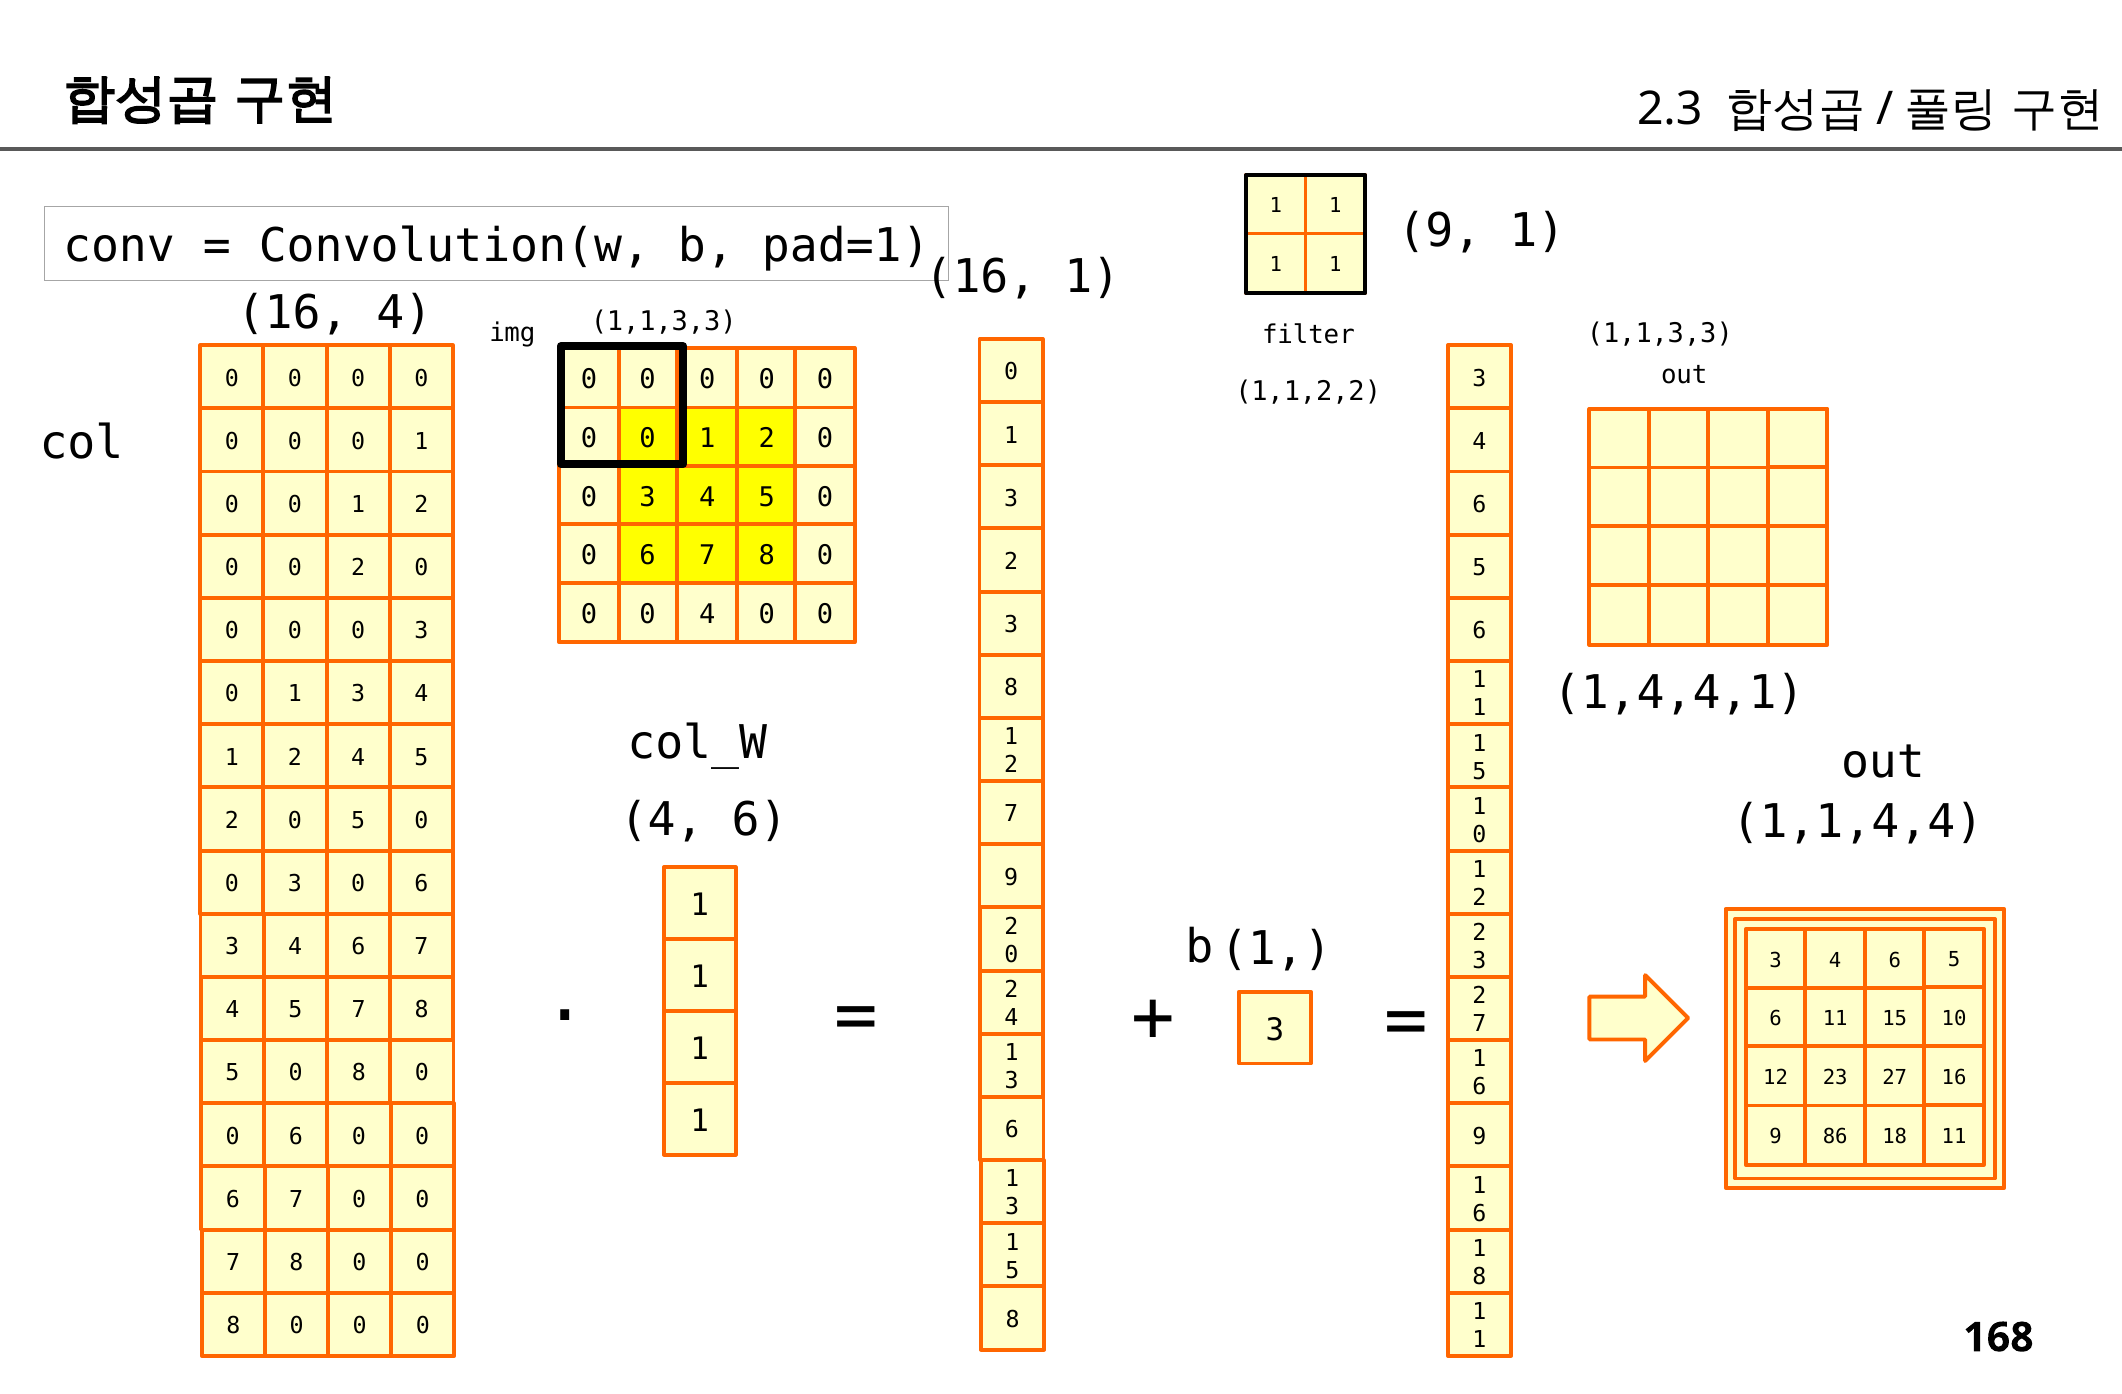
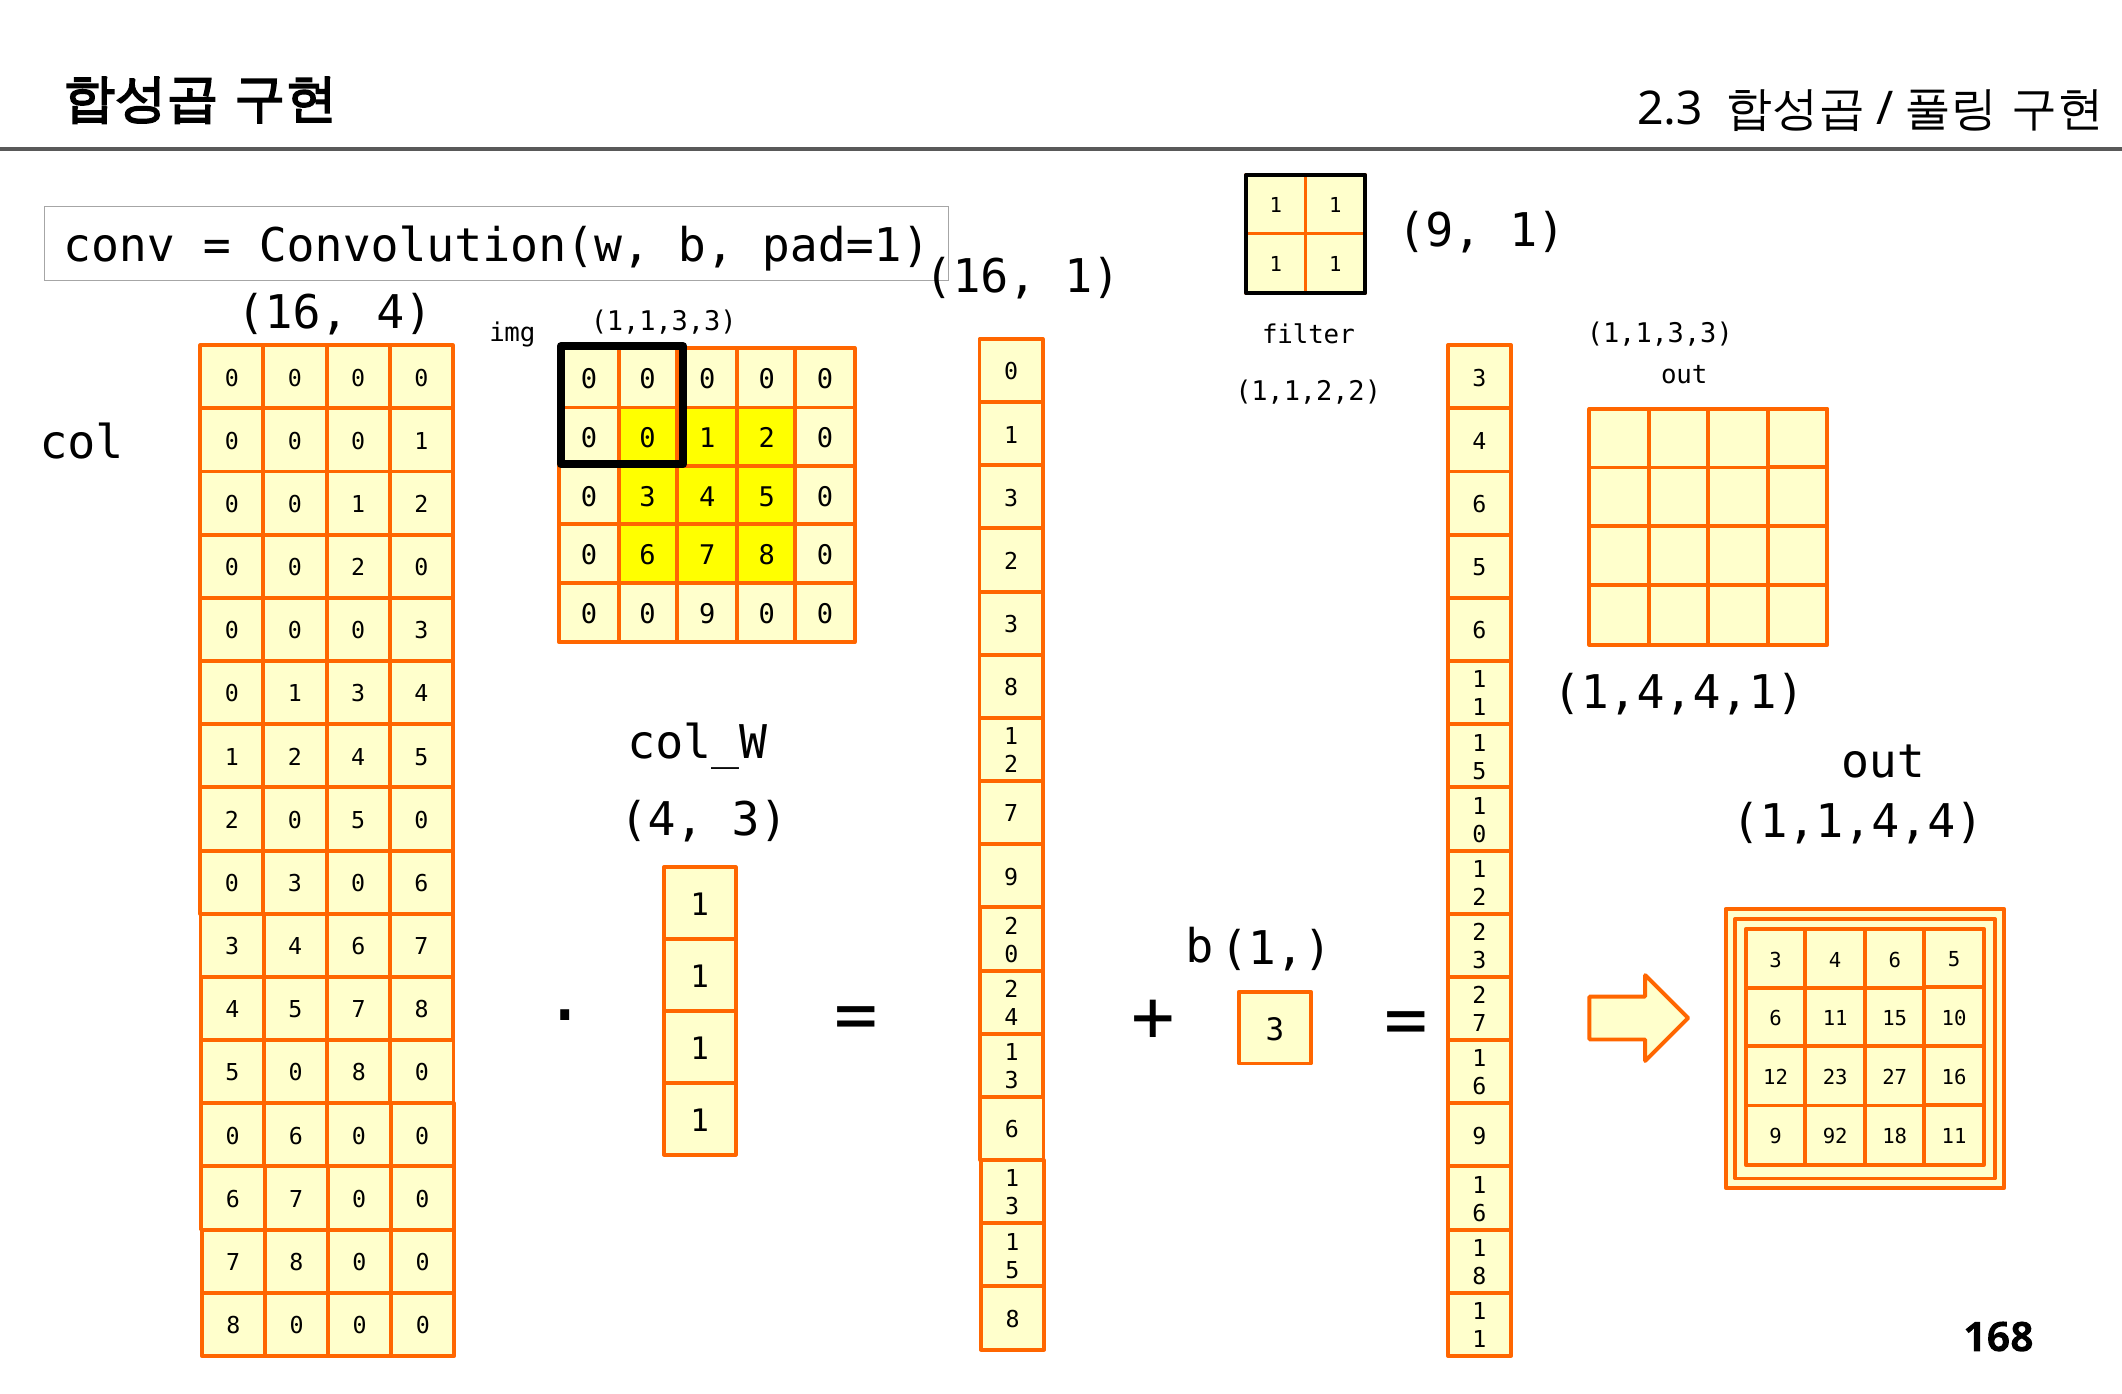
0 4: 4 -> 9 (707, 614)
6: 6 -> 3 (760, 820)
86: 86 -> 92 (1835, 1137)
